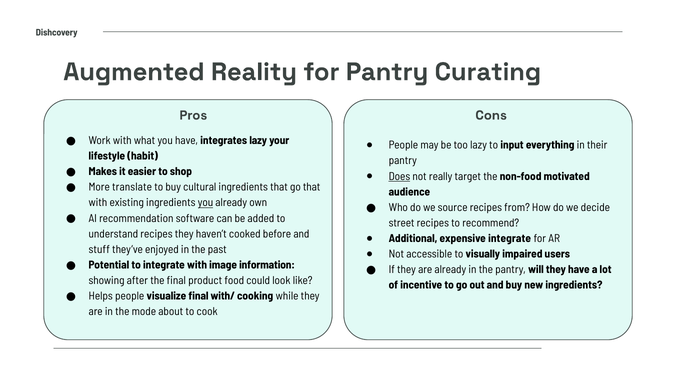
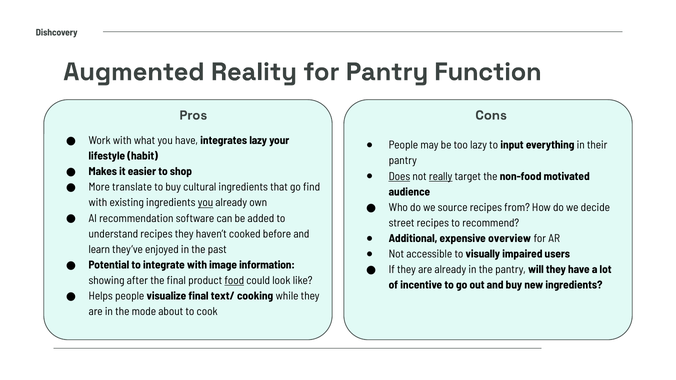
Curating: Curating -> Function (488, 72)
really underline: none -> present (441, 176)
go that: that -> find (312, 187)
expensive integrate: integrate -> overview (510, 239)
stuff: stuff -> learn (99, 250)
food underline: none -> present (234, 281)
with/: with/ -> text/ (223, 296)
